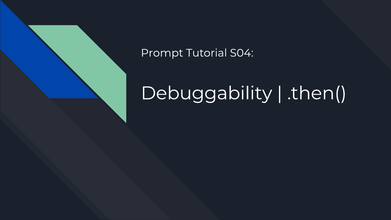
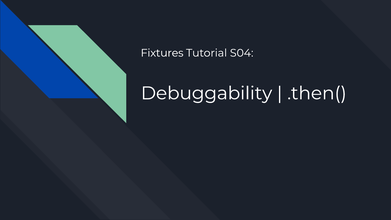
Prompt: Prompt -> Fixtures (162, 53)
